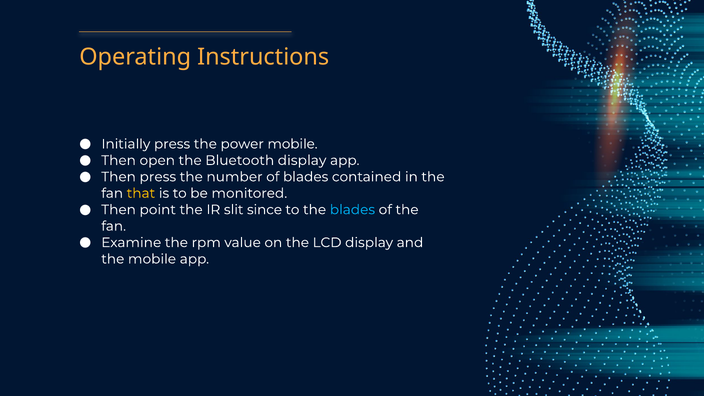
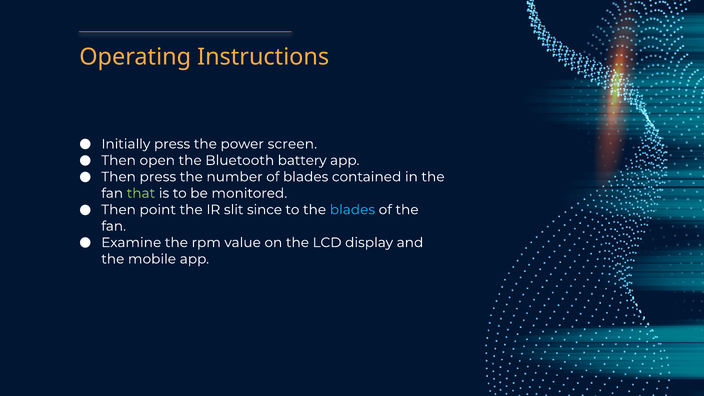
power mobile: mobile -> screen (292, 144)
Bluetooth display: display -> battery (302, 160)
that colour: yellow -> light green (141, 193)
